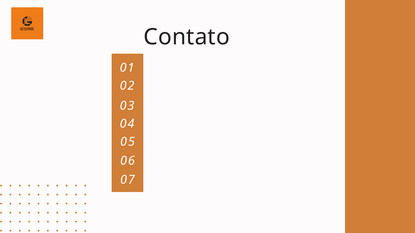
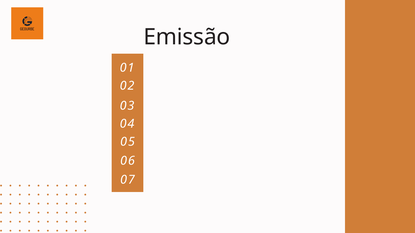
Contato: Contato -> Emissão (187, 37)
